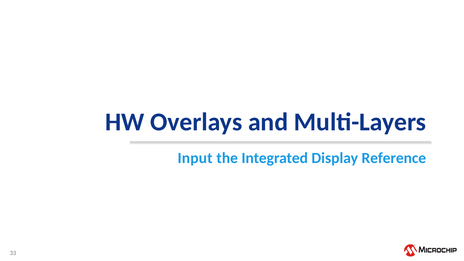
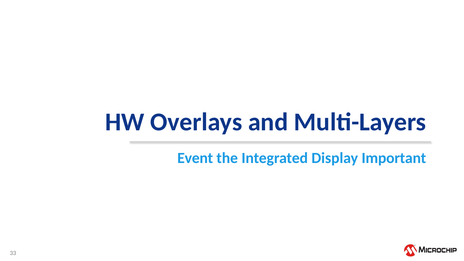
Input: Input -> Event (195, 158)
Reference: Reference -> Important (394, 158)
